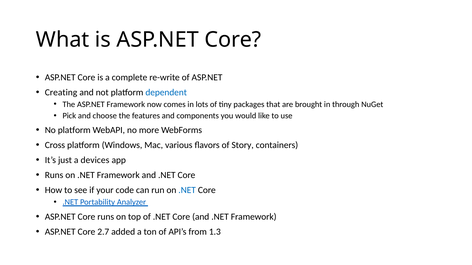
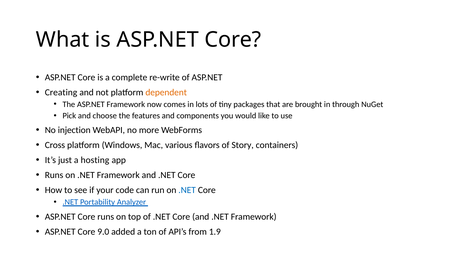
dependent colour: blue -> orange (166, 92)
No platform: platform -> injection (74, 130)
devices: devices -> hosting (95, 160)
2.7: 2.7 -> 9.0 (103, 232)
1.3: 1.3 -> 1.9 (215, 232)
